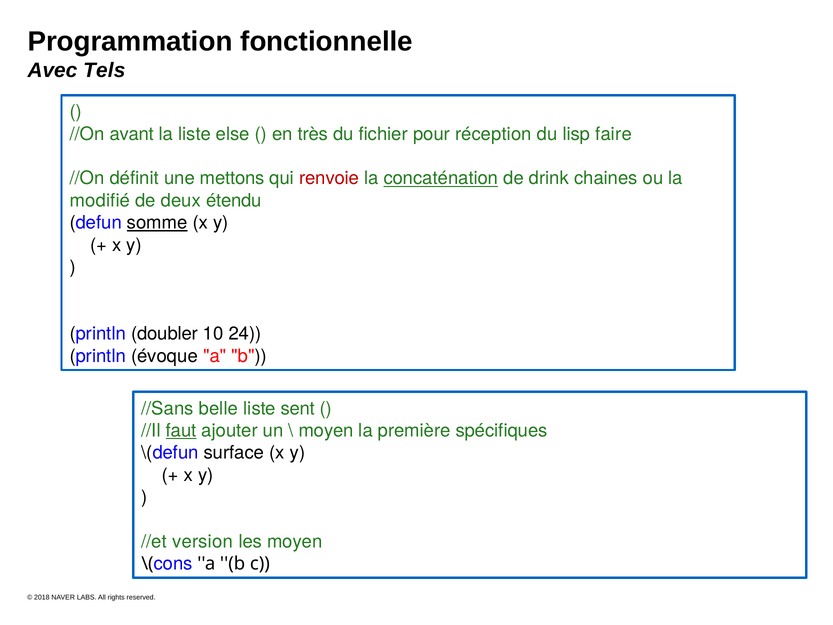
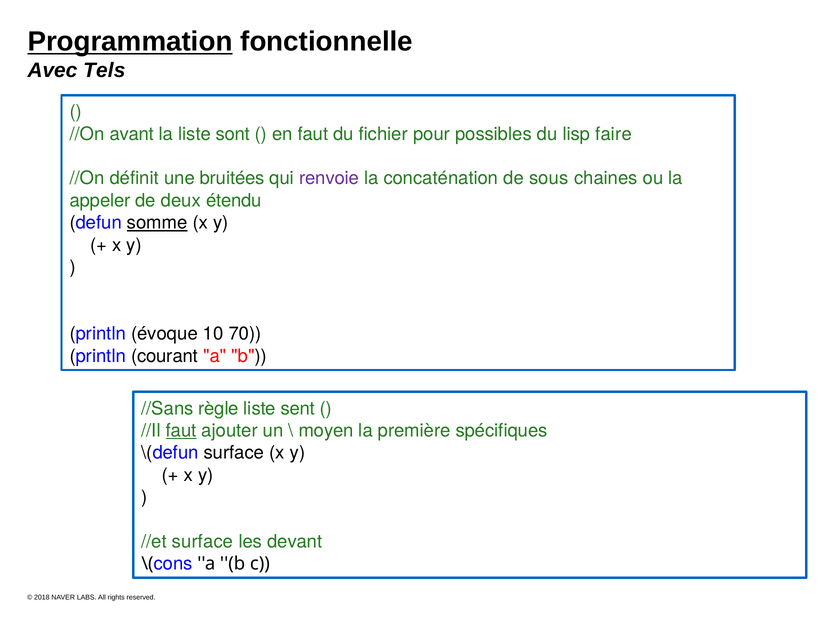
Programmation underline: none -> present (130, 42)
else: else -> sont (233, 134)
en très: très -> faut (313, 134)
réception: réception -> possibles (493, 134)
mettons: mettons -> bruitées (232, 178)
renvoie colour: red -> purple (329, 178)
concaténation underline: present -> none (441, 178)
drink: drink -> sous (549, 178)
modifié: modifié -> appeler (100, 201)
doubler: doubler -> évoque (164, 334)
24: 24 -> 70 (245, 334)
évoque: évoque -> courant (165, 356)
belle: belle -> règle (219, 408)
//et version: version -> surface (203, 541)
les moyen: moyen -> devant (295, 541)
